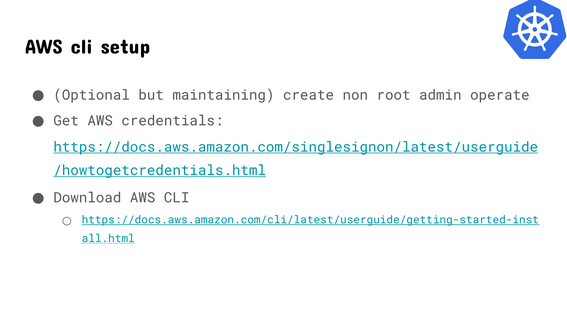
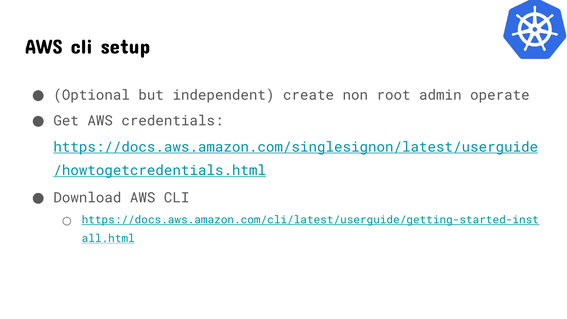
maintaining: maintaining -> independent (223, 95)
